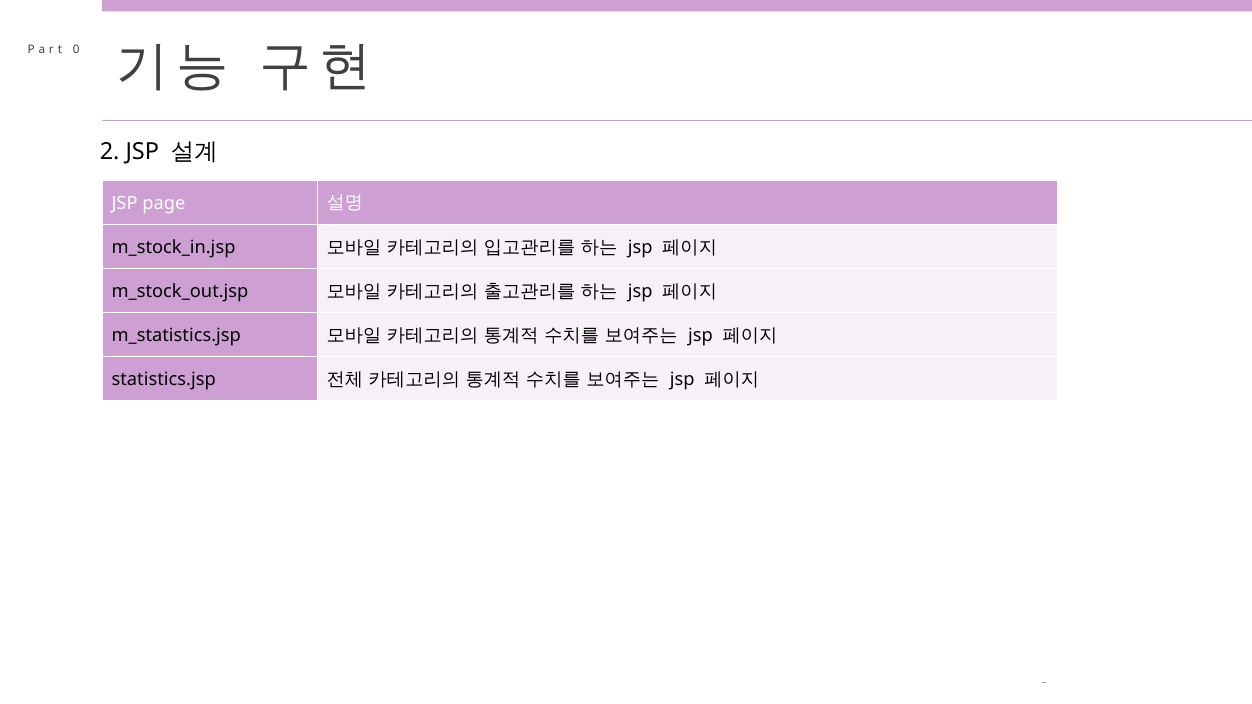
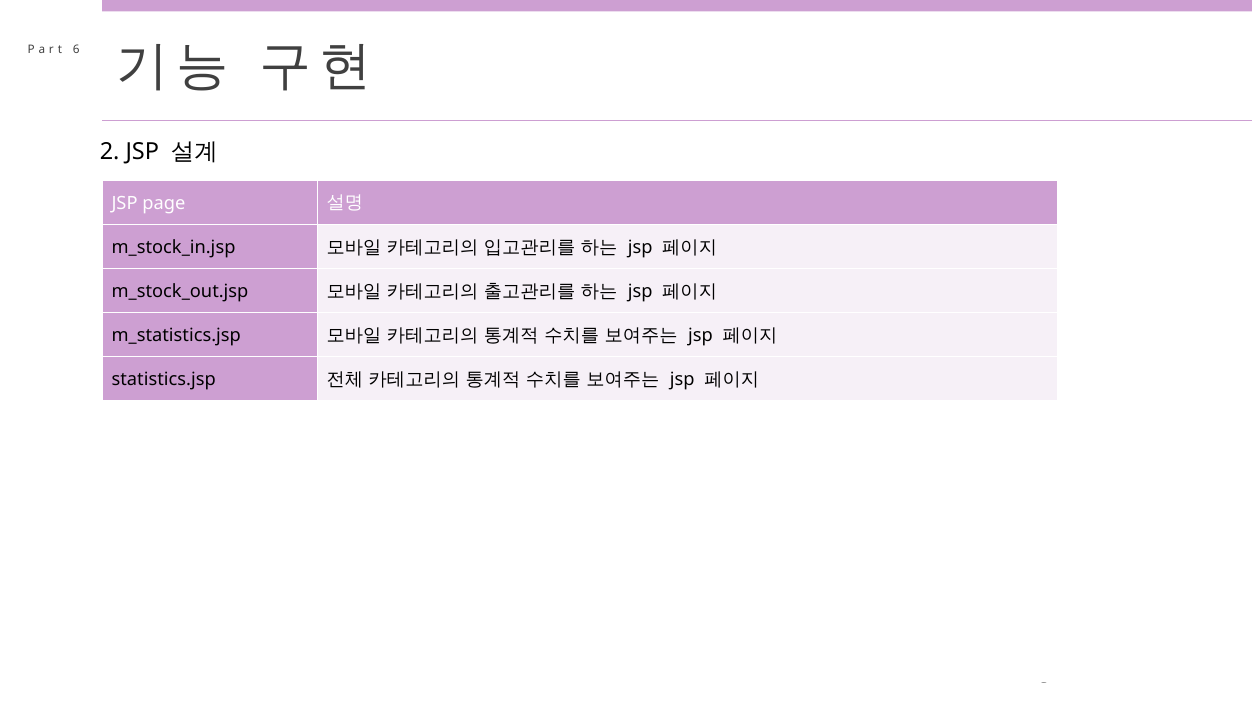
0: 0 -> 6 (76, 50)
